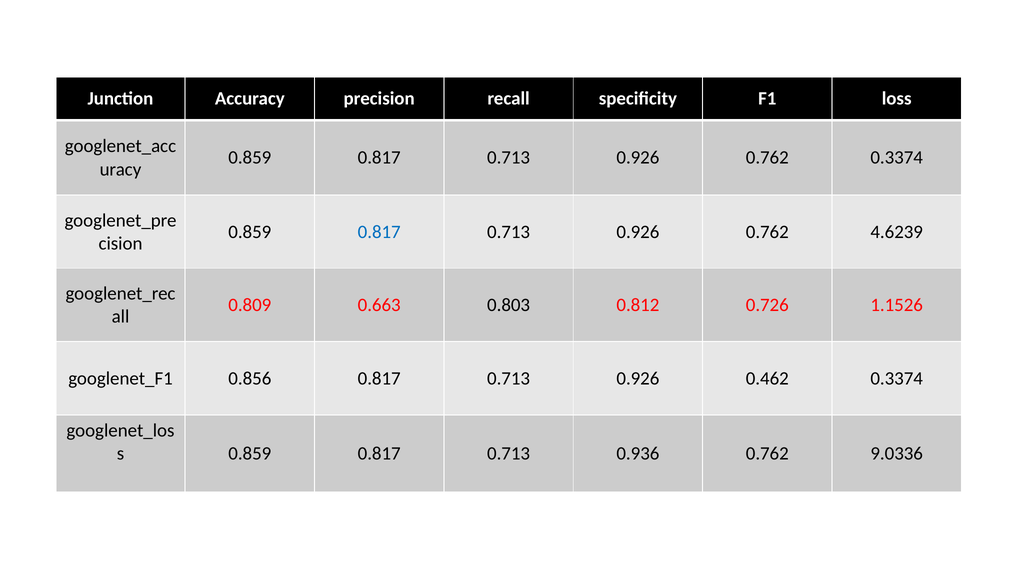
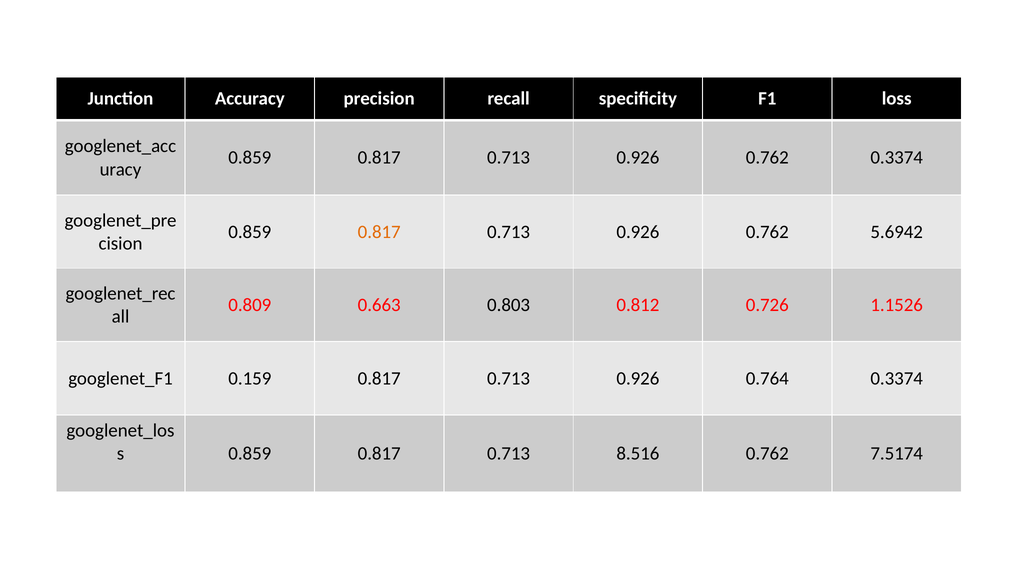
0.817 colour: blue -> orange (379, 232)
4.6239: 4.6239 -> 5.6942 (897, 232)
0.856: 0.856 -> 0.159 (250, 379)
0.462: 0.462 -> 0.764 (767, 379)
0.936: 0.936 -> 8.516 (638, 454)
9.0336: 9.0336 -> 7.5174 (897, 454)
